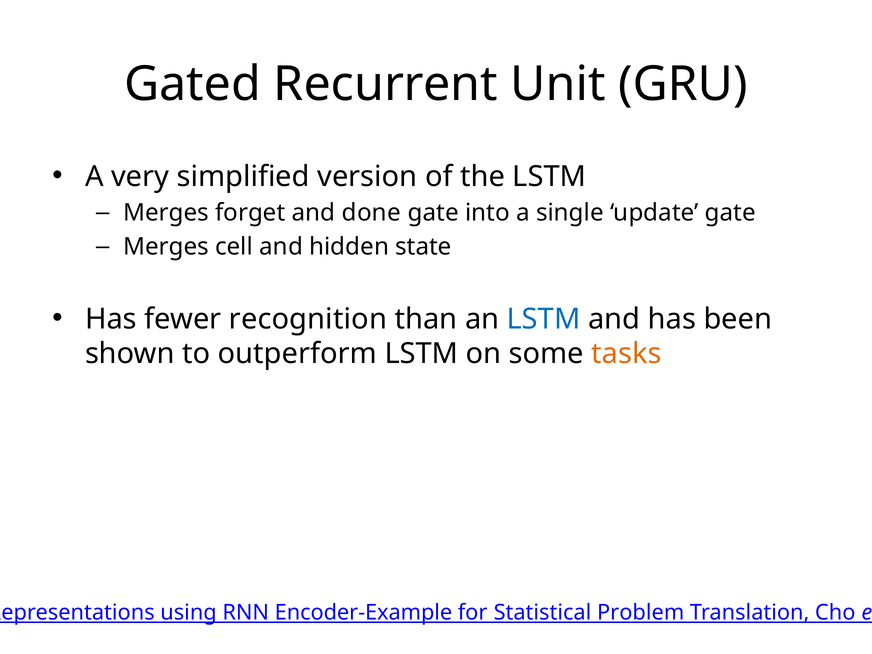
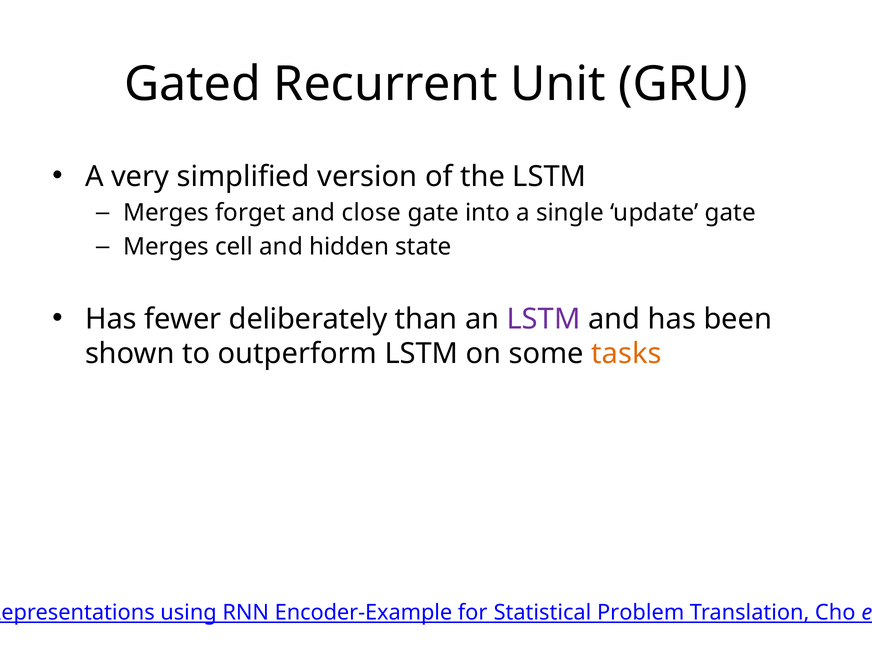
done: done -> close (371, 213)
recognition: recognition -> deliberately (308, 319)
LSTM colour: blue -> purple (544, 319)
